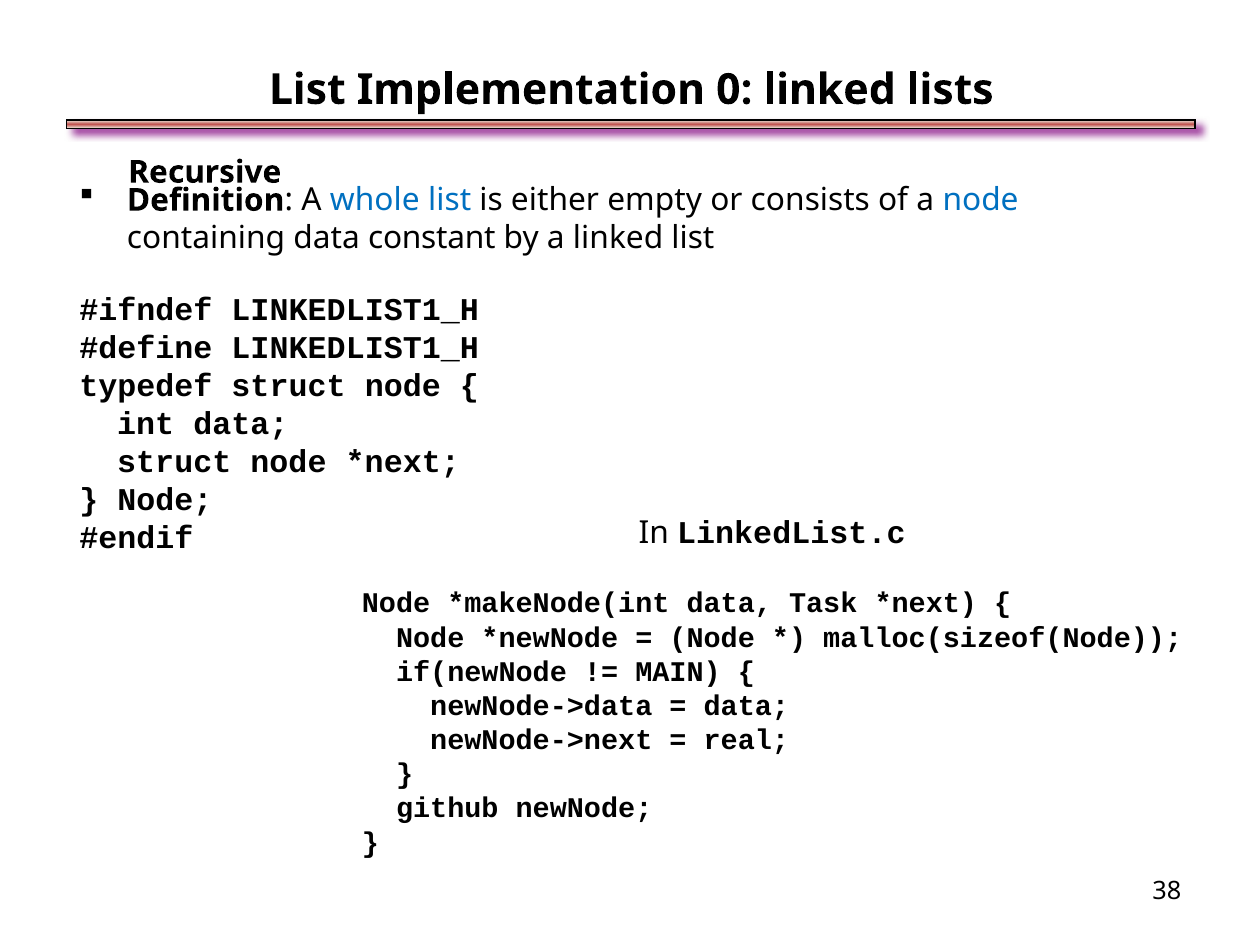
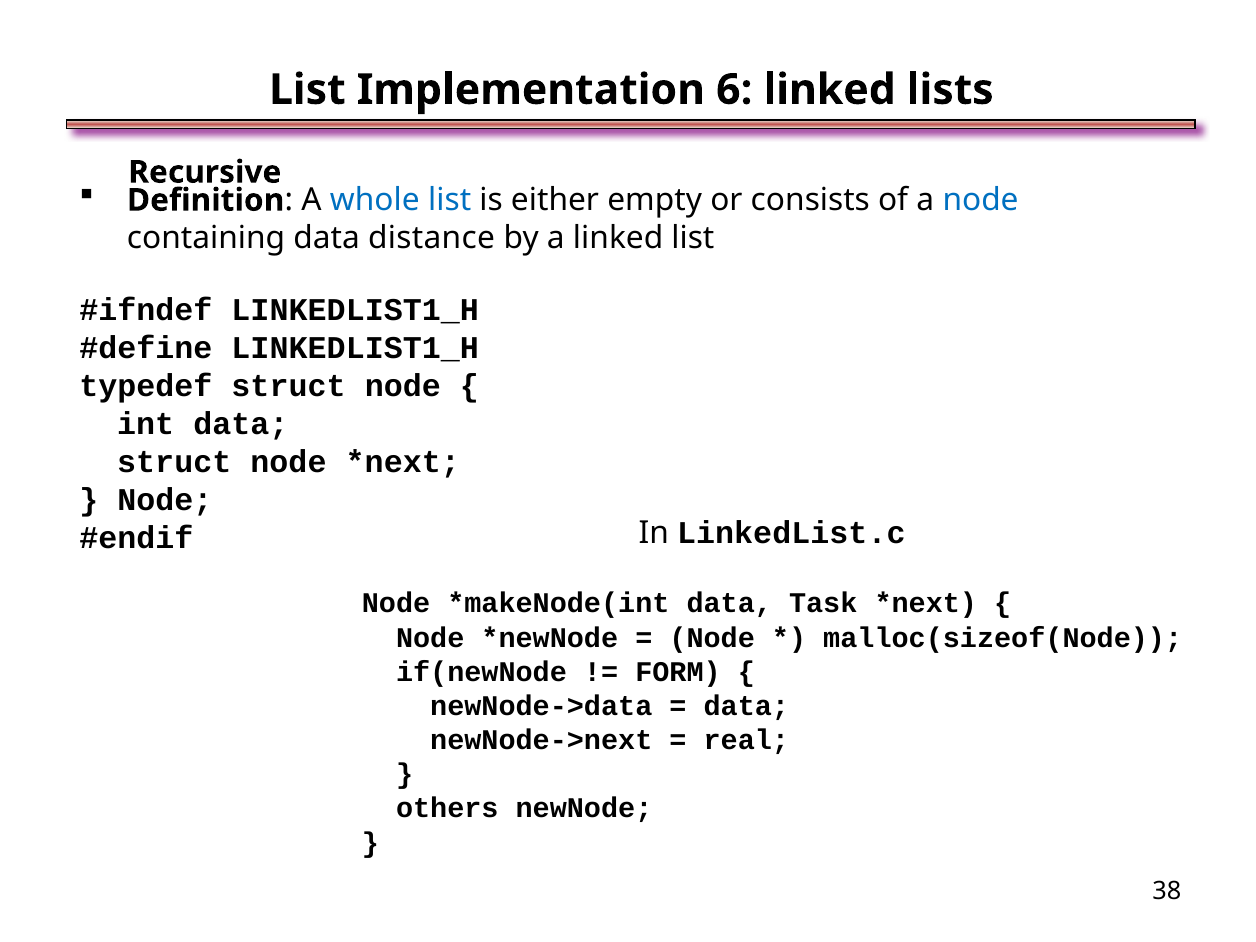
0: 0 -> 6 (734, 90)
constant: constant -> distance (432, 238)
MAIN: MAIN -> FORM (678, 672)
github: github -> others (447, 808)
